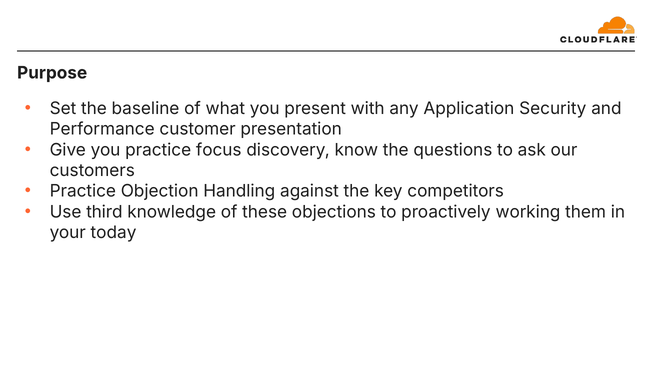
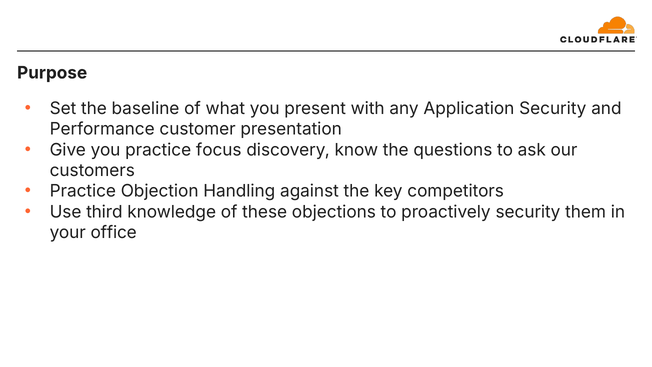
proactively working: working -> security (528, 212)
today: today -> office (114, 232)
